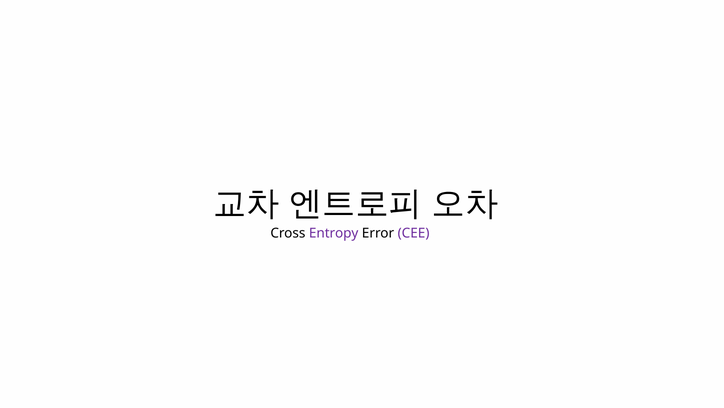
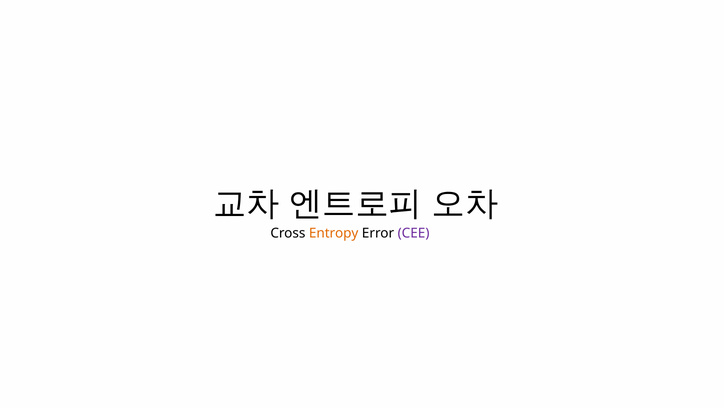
Entropy colour: purple -> orange (334, 233)
